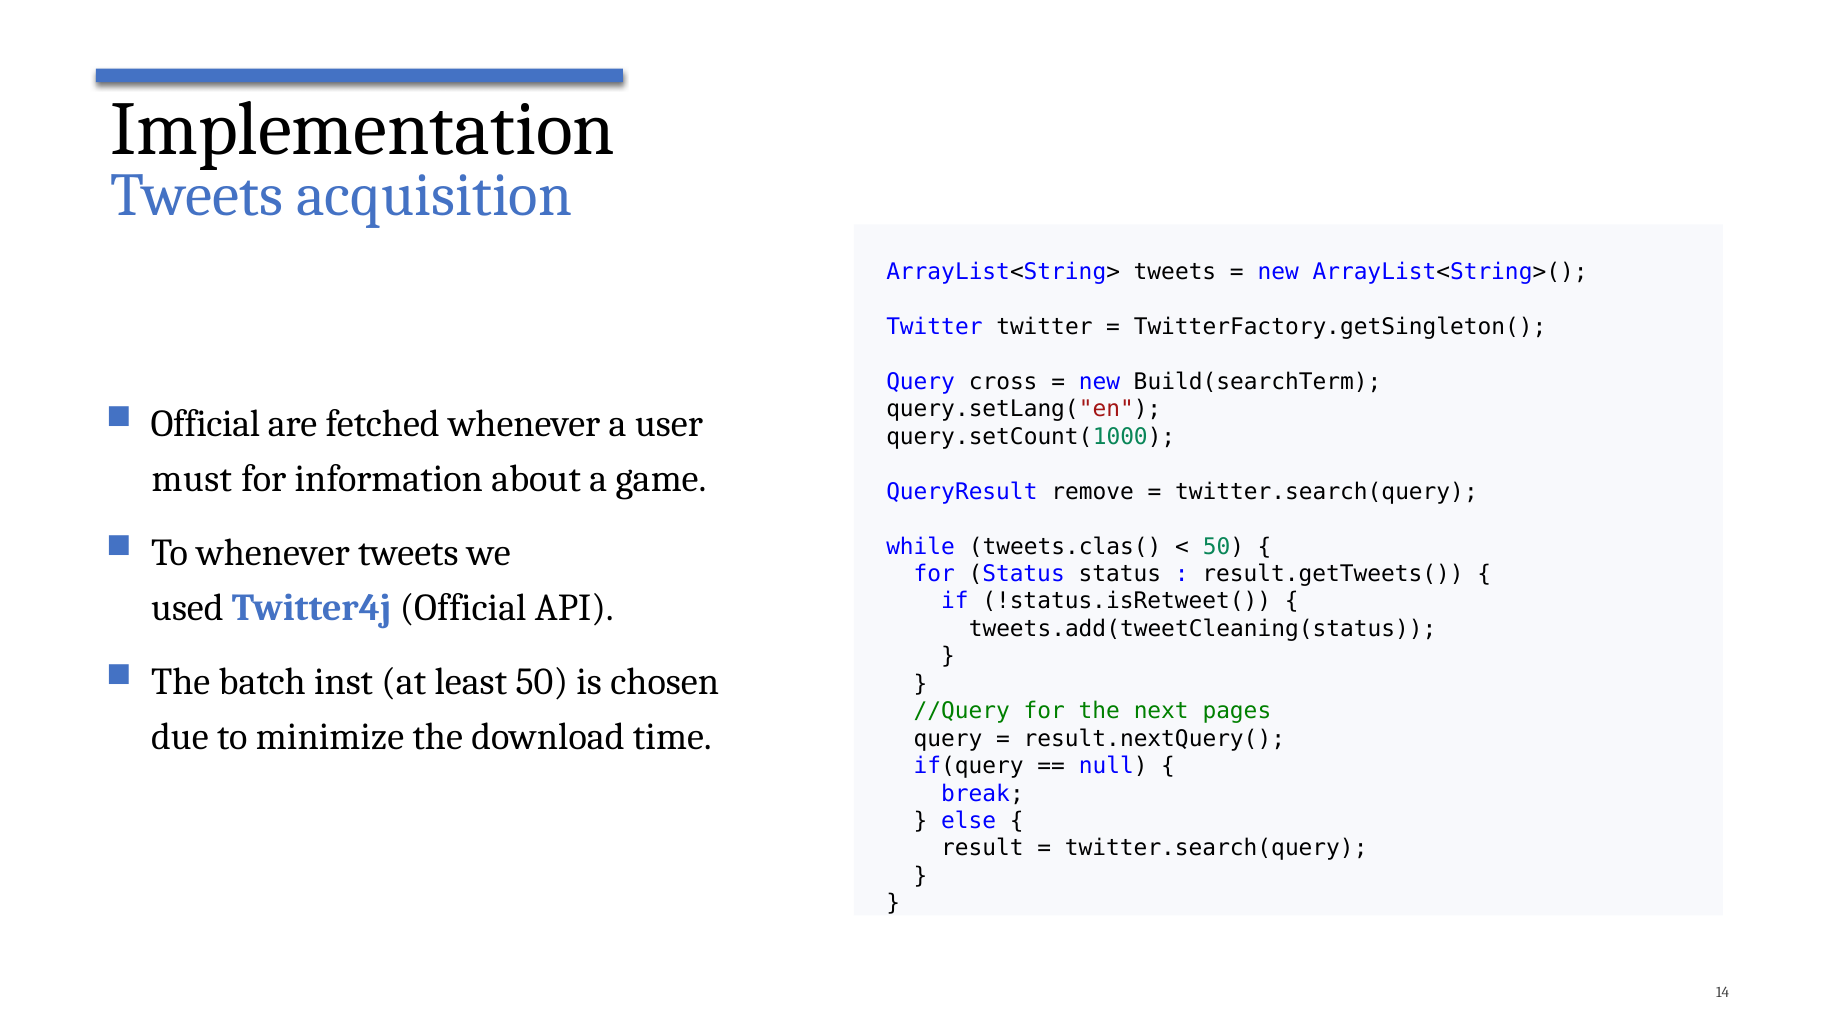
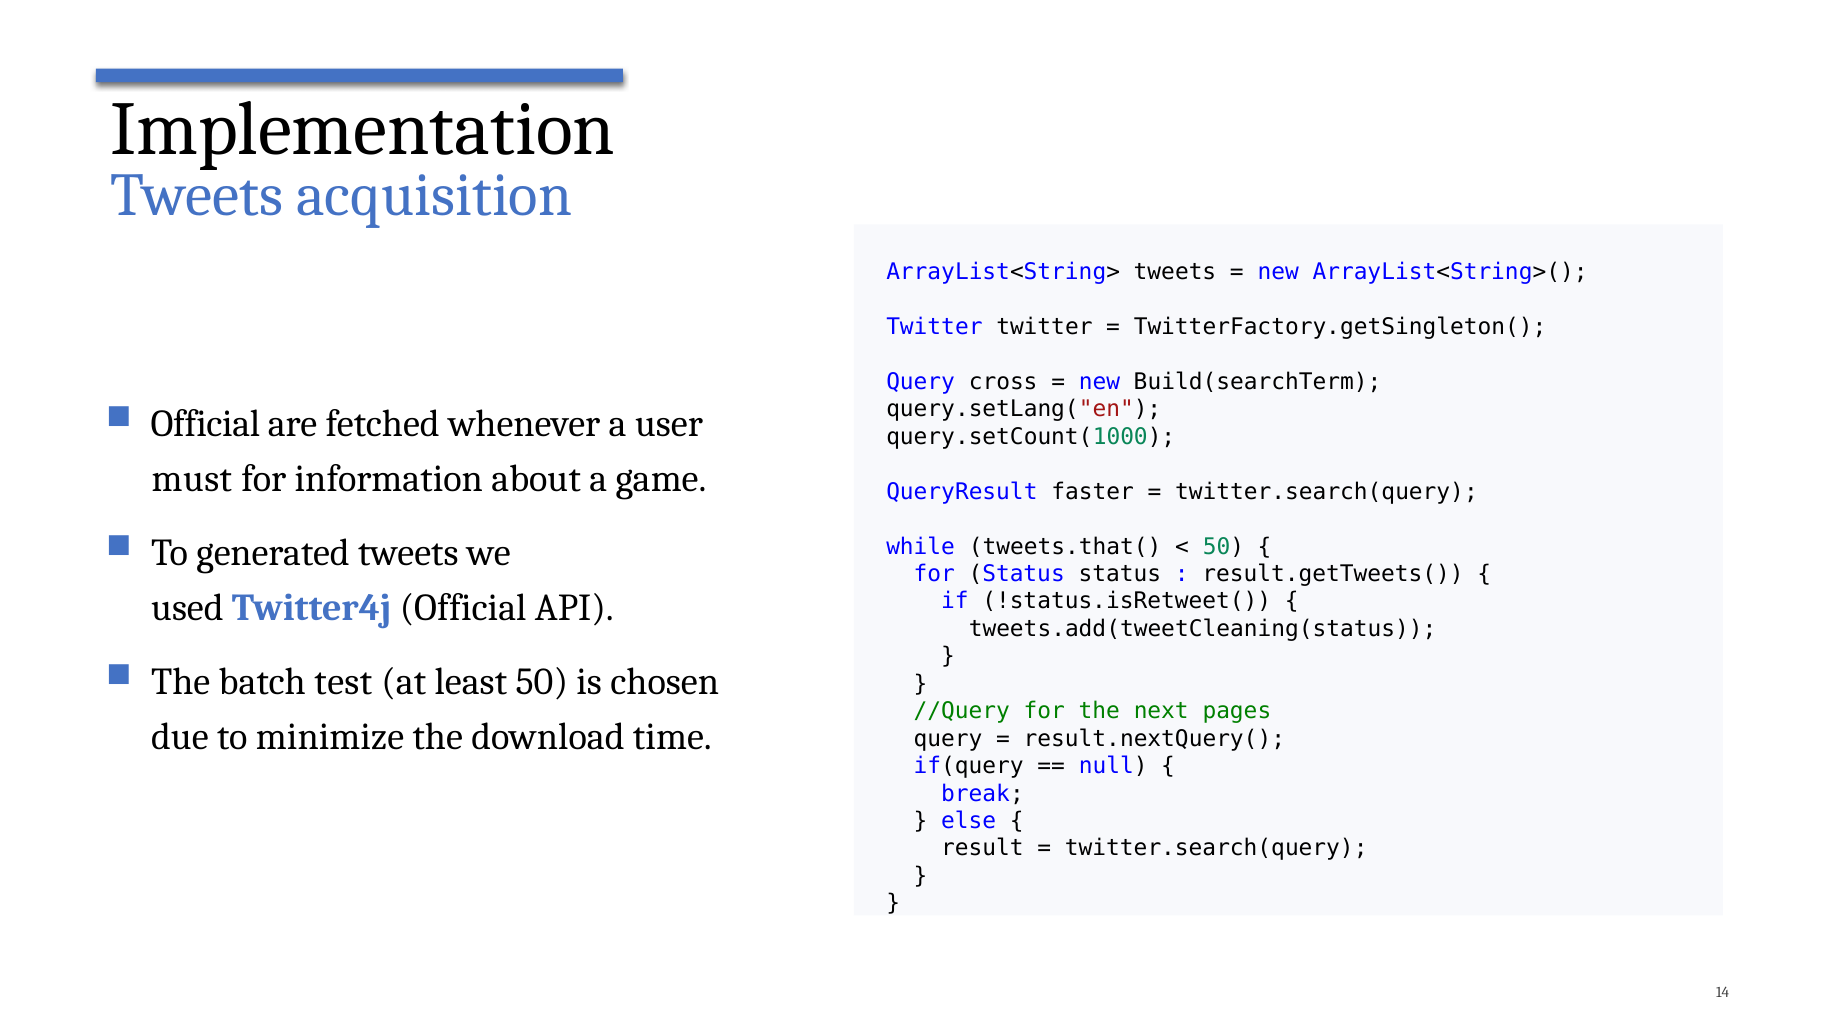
remove: remove -> faster (1093, 492)
To whenever: whenever -> generated (273, 553)
tweets.clas(: tweets.clas( -> tweets.that( (1065, 547)
inst: inst -> test (343, 682)
